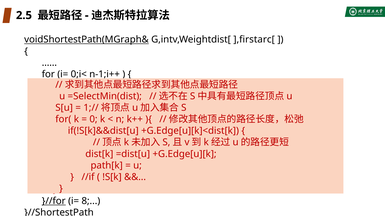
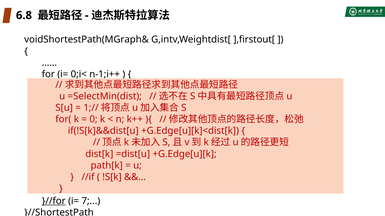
2.5: 2.5 -> 6.8 (24, 15)
voidShortestPath(MGraph& underline: present -> none (86, 40)
],firstarc[: ],firstarc[ -> ],firstout[ (254, 40)
8: 8 -> 7 (91, 201)
